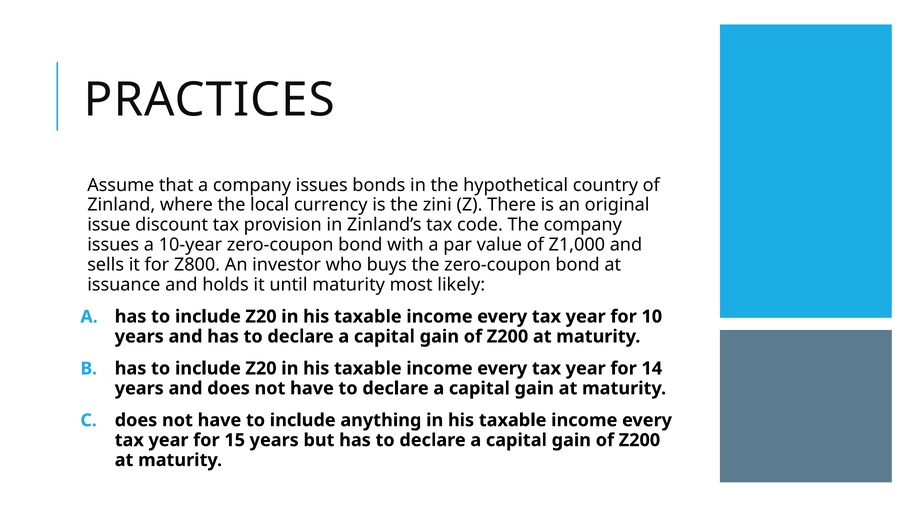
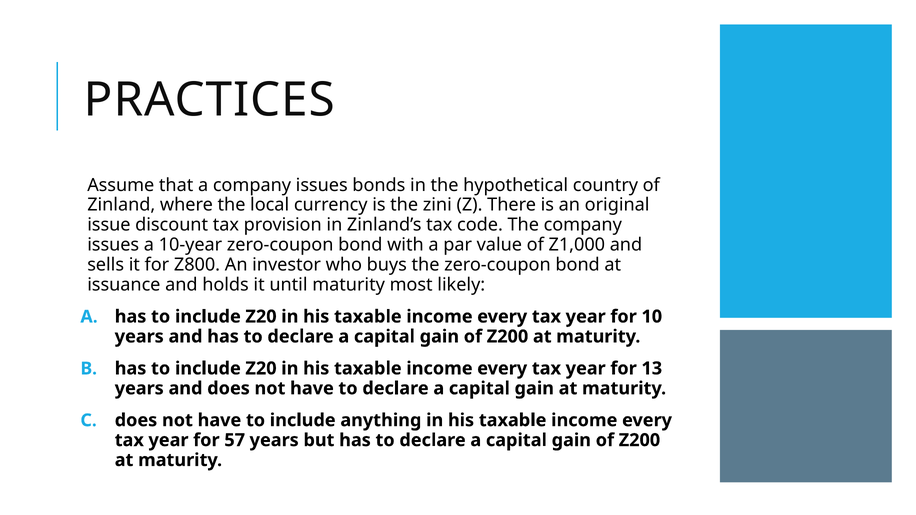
14: 14 -> 13 (652, 369)
15: 15 -> 57 (235, 440)
